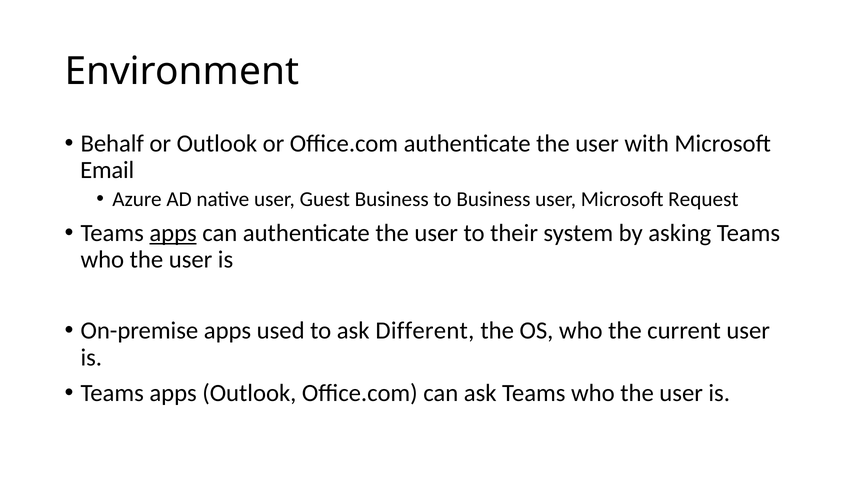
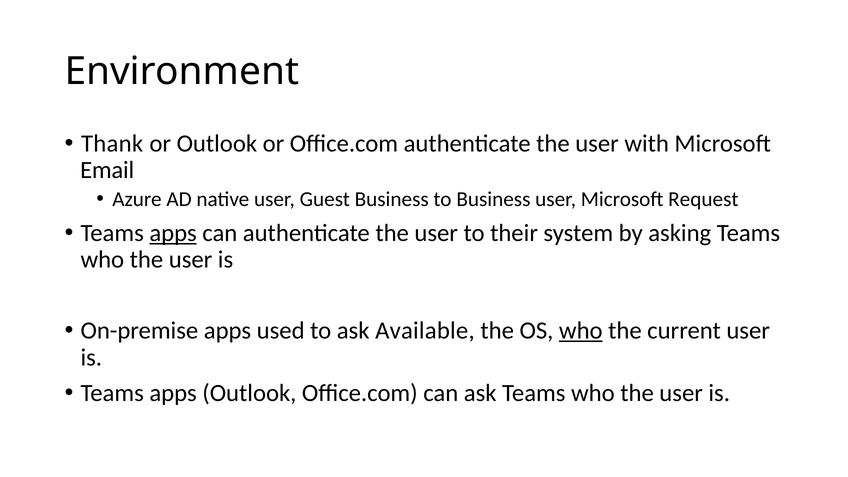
Behalf: Behalf -> Thank (112, 143)
Different: Different -> Available (425, 331)
who underline: none -> present (581, 331)
